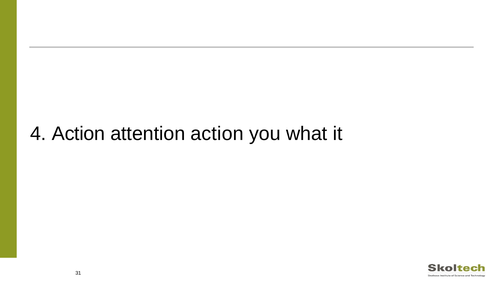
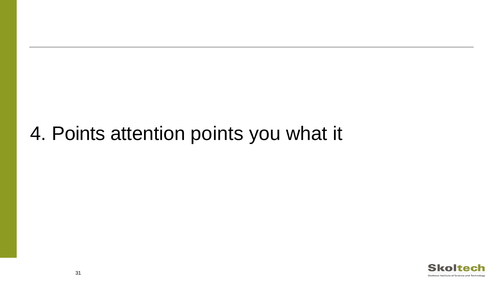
4 Action: Action -> Points (79, 134)
attention action: action -> points (217, 134)
